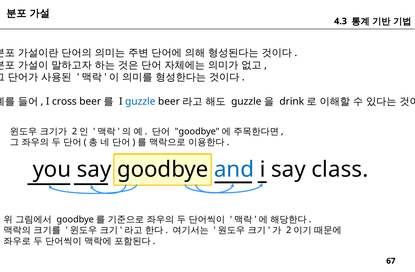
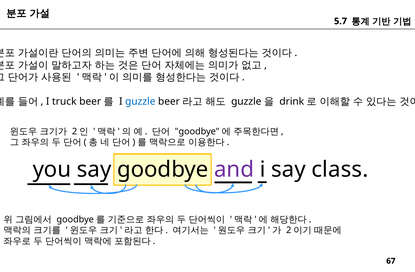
4.3: 4.3 -> 5.7 (341, 21)
cross: cross -> truck (64, 102)
and colour: blue -> purple (234, 170)
